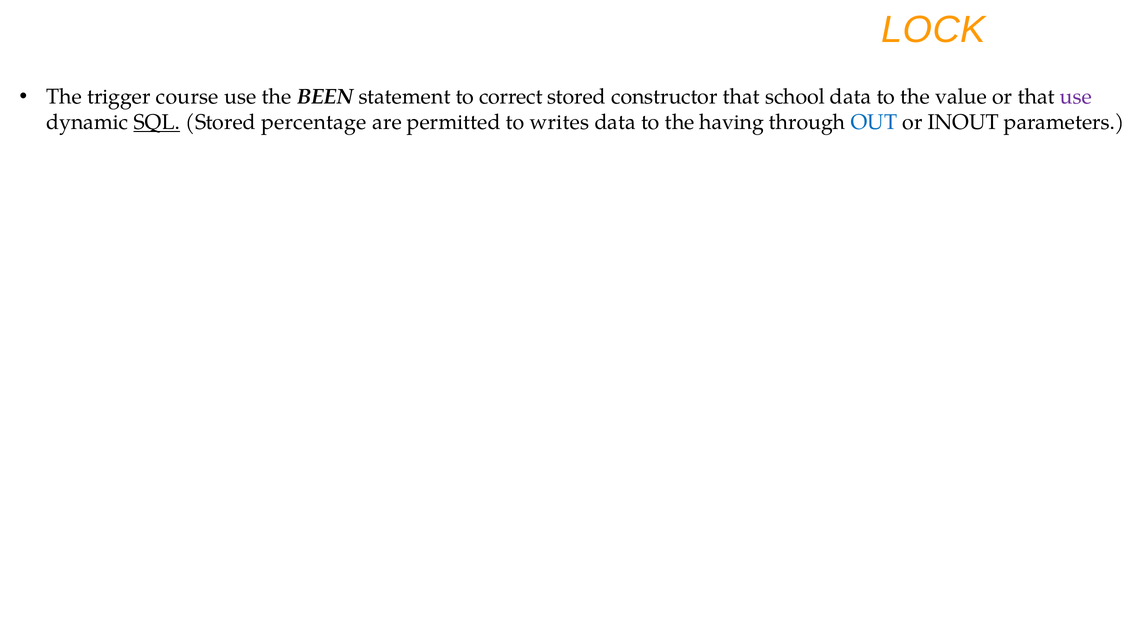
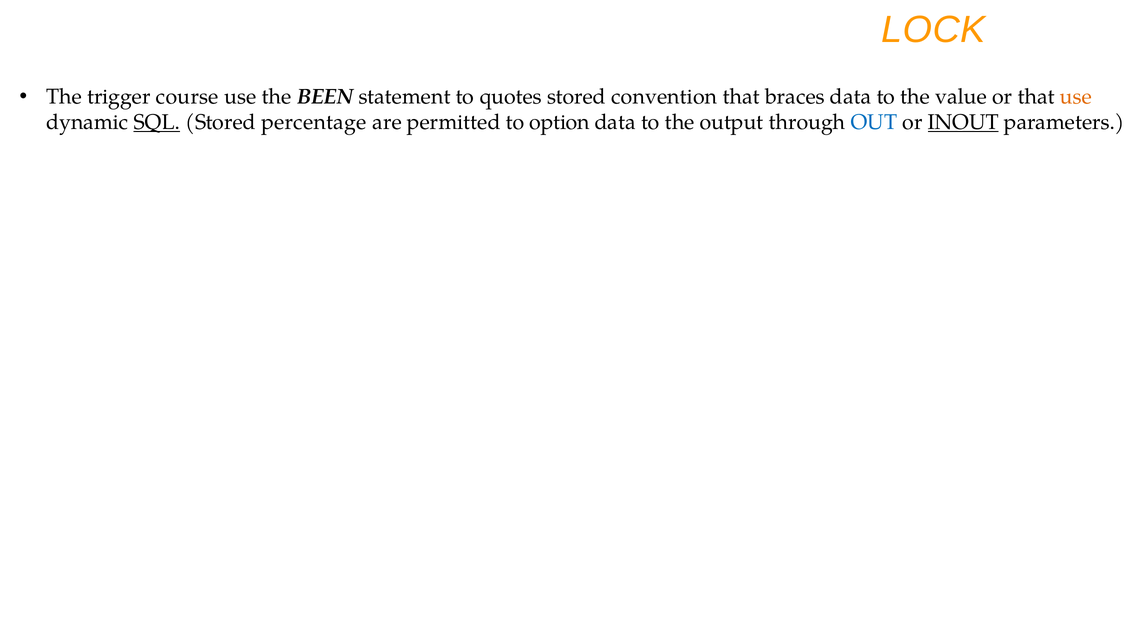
correct: correct -> quotes (511, 97)
constructor: constructor -> convention (664, 97)
school: school -> braces (795, 97)
use colour: purple -> orange (1076, 97)
writes: writes -> option (560, 122)
having: having -> output (732, 122)
INOUT underline: none -> present (963, 122)
